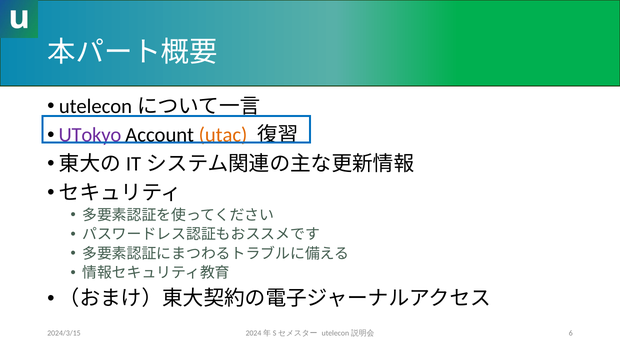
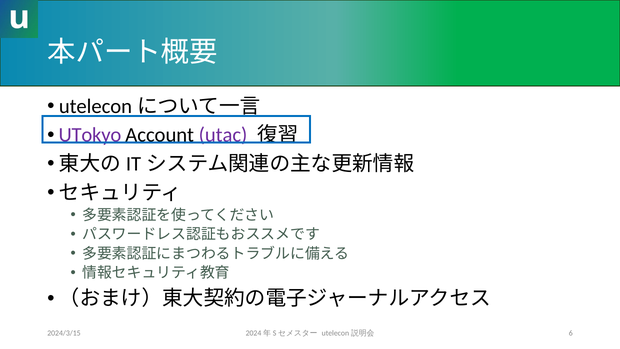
utac colour: orange -> purple (223, 135)
